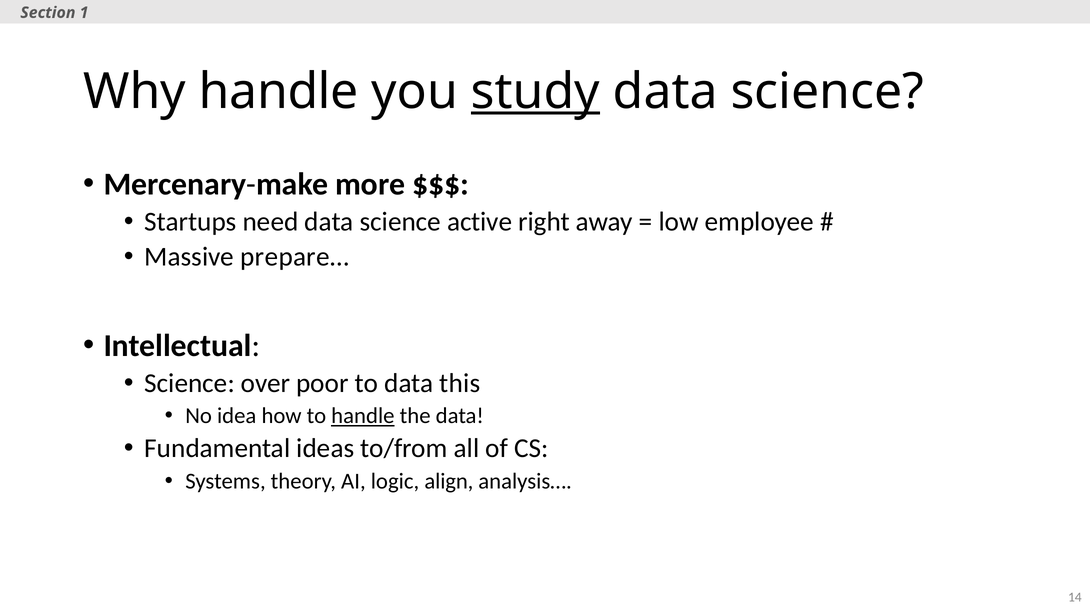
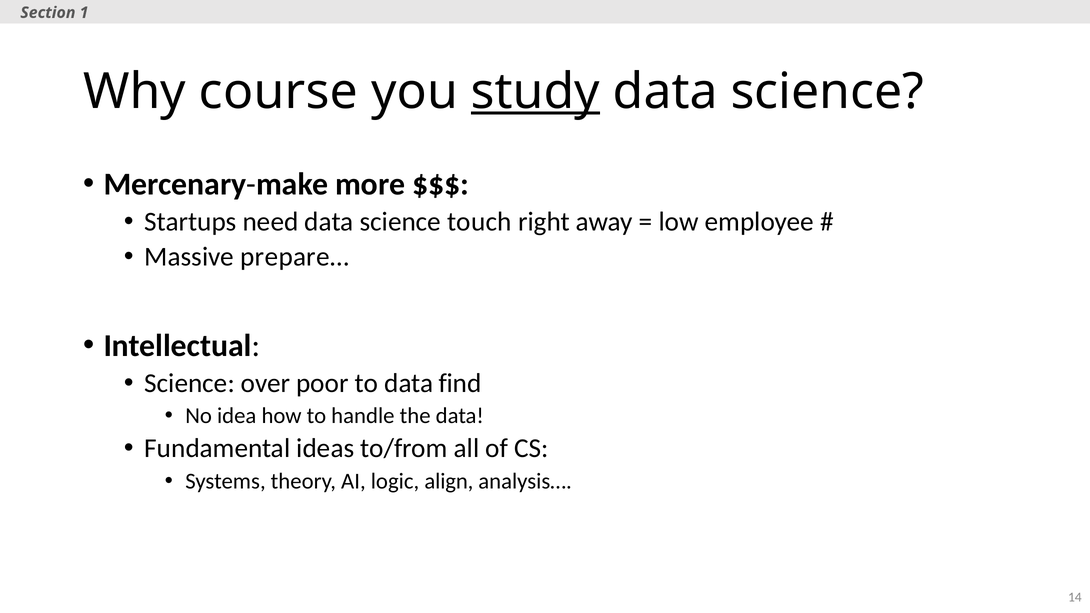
Why handle: handle -> course (278, 92)
active: active -> touch (479, 222)
this: this -> find (460, 383)
handle underline: present -> none (363, 416)
